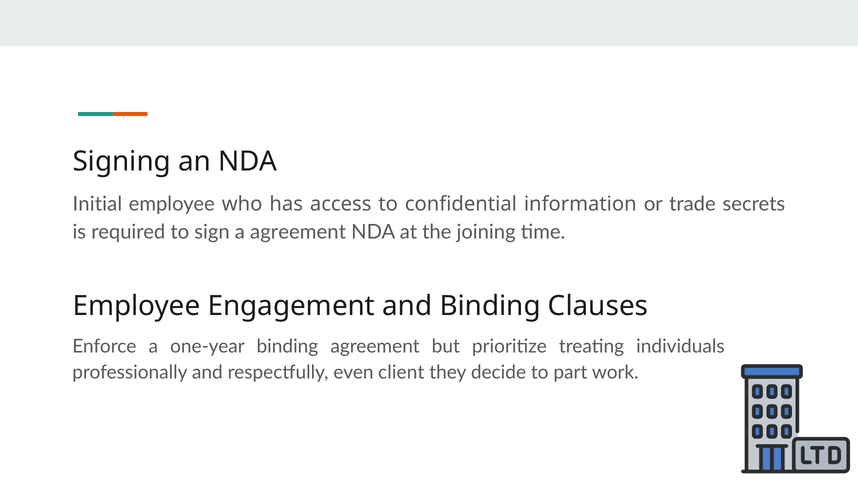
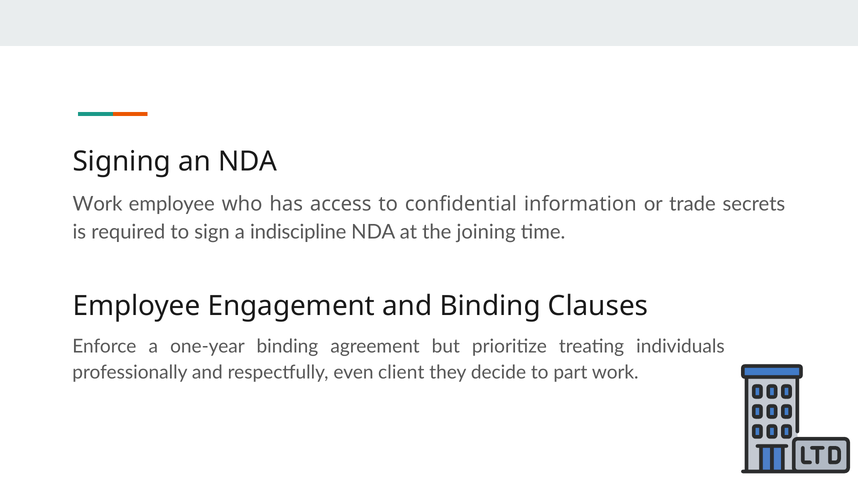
Initial: Initial -> Work (97, 204)
a agreement: agreement -> indiscipline (298, 232)
